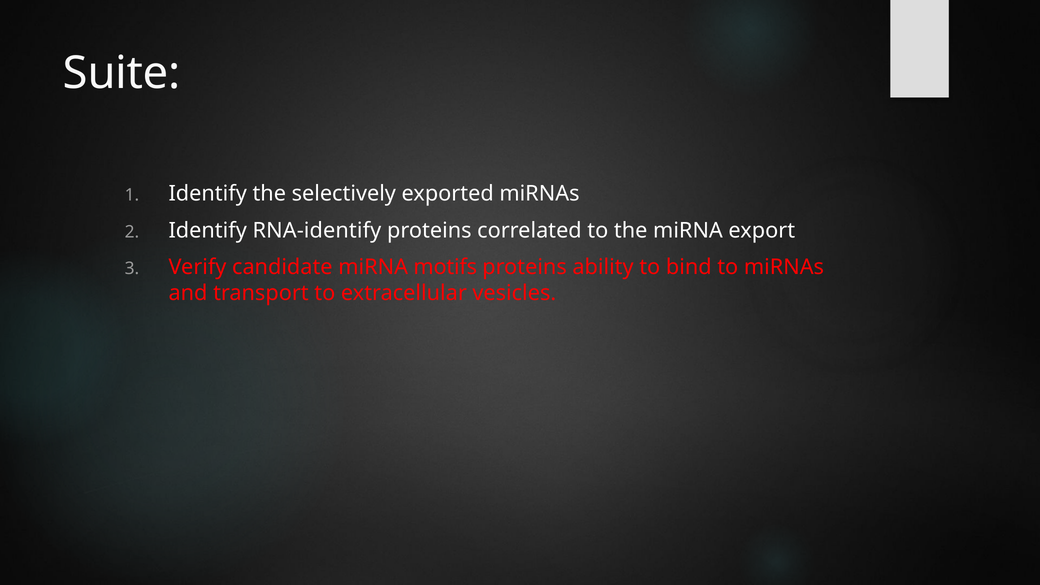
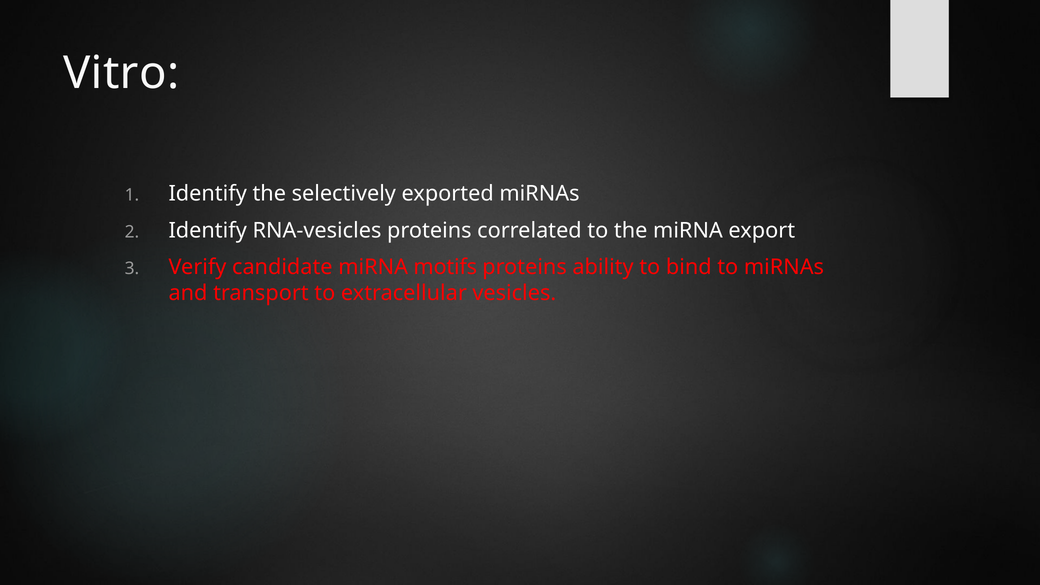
Suite: Suite -> Vitro (121, 73)
RNA-identify: RNA-identify -> RNA-vesicles (317, 230)
